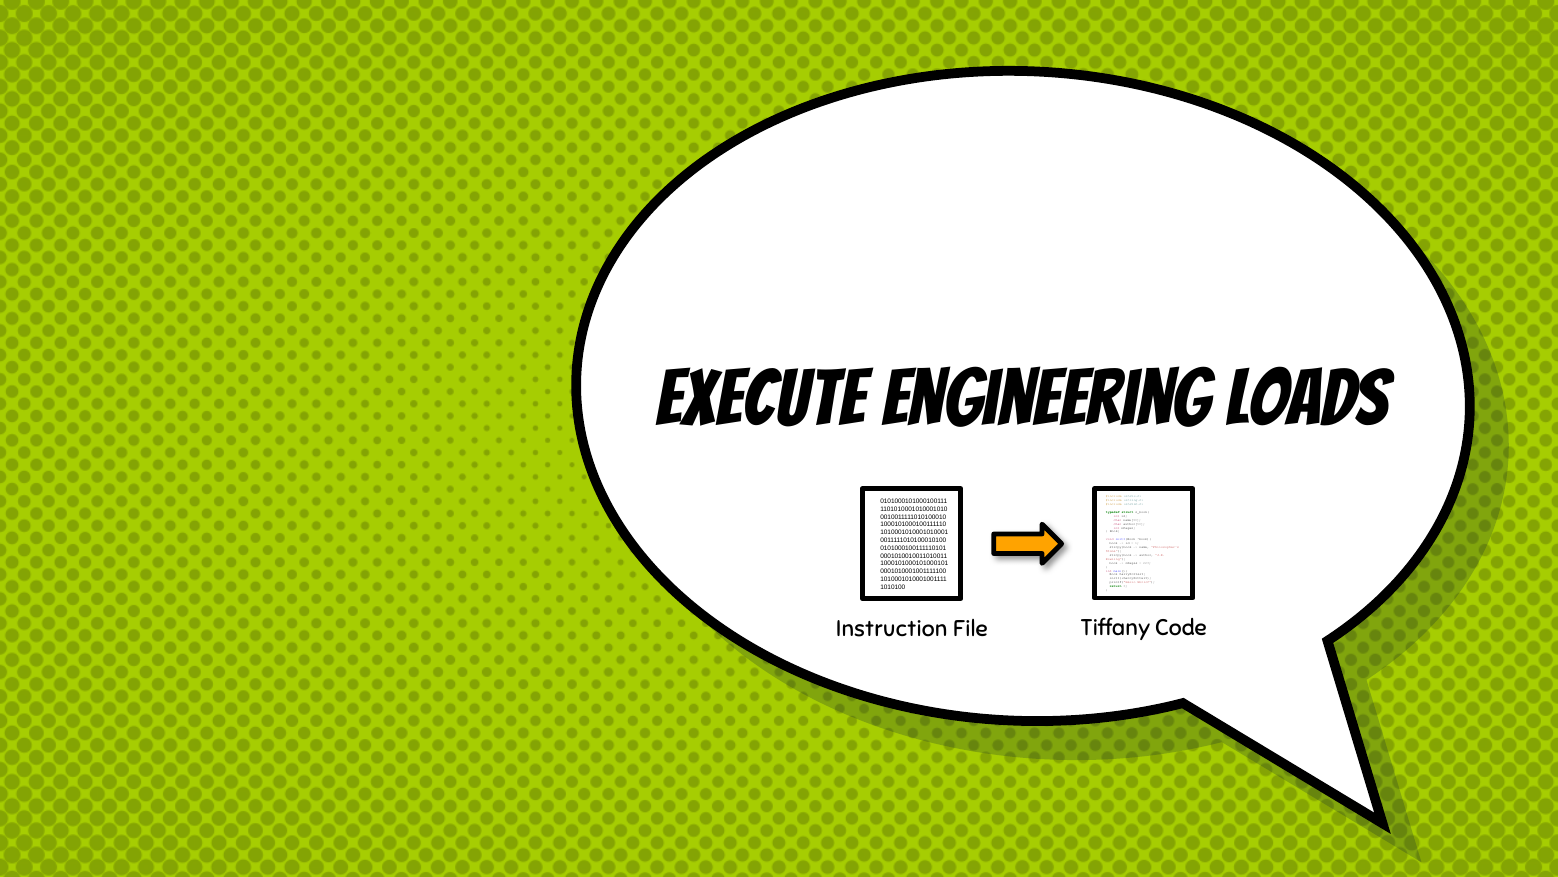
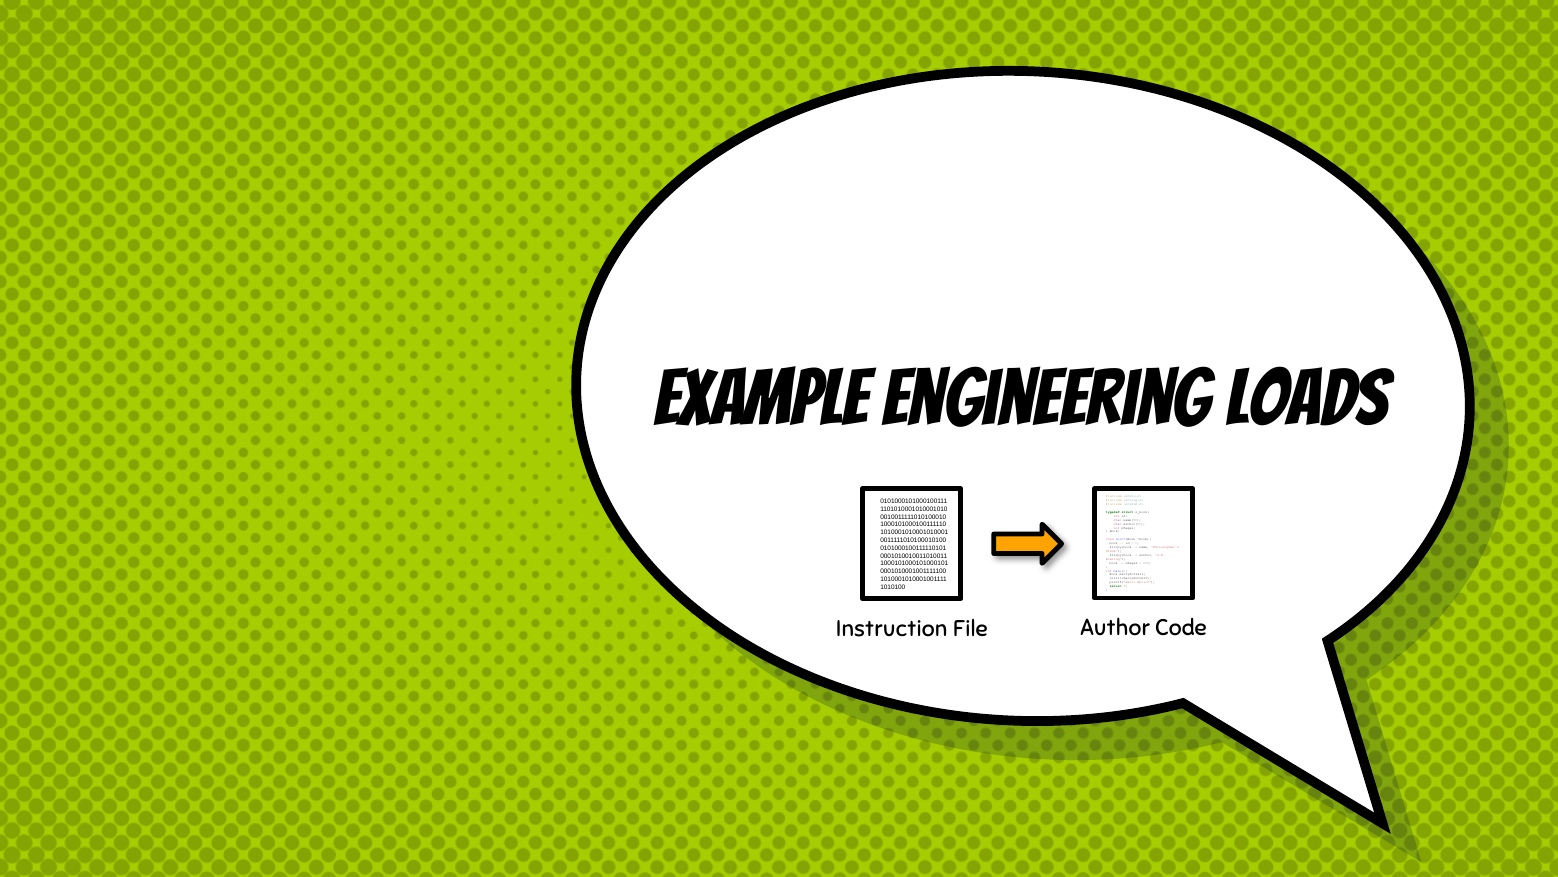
Execute: Execute -> Example (761, 400)
Tiffany: Tiffany -> Author (1115, 628)
